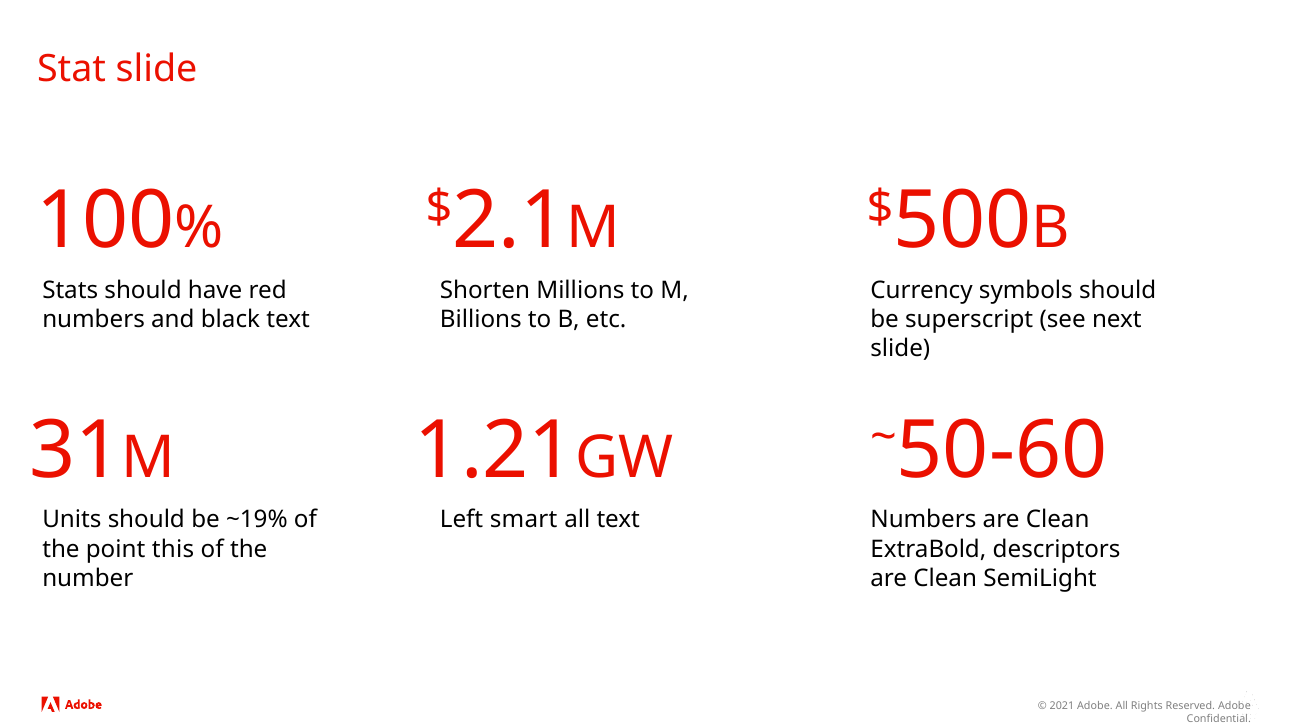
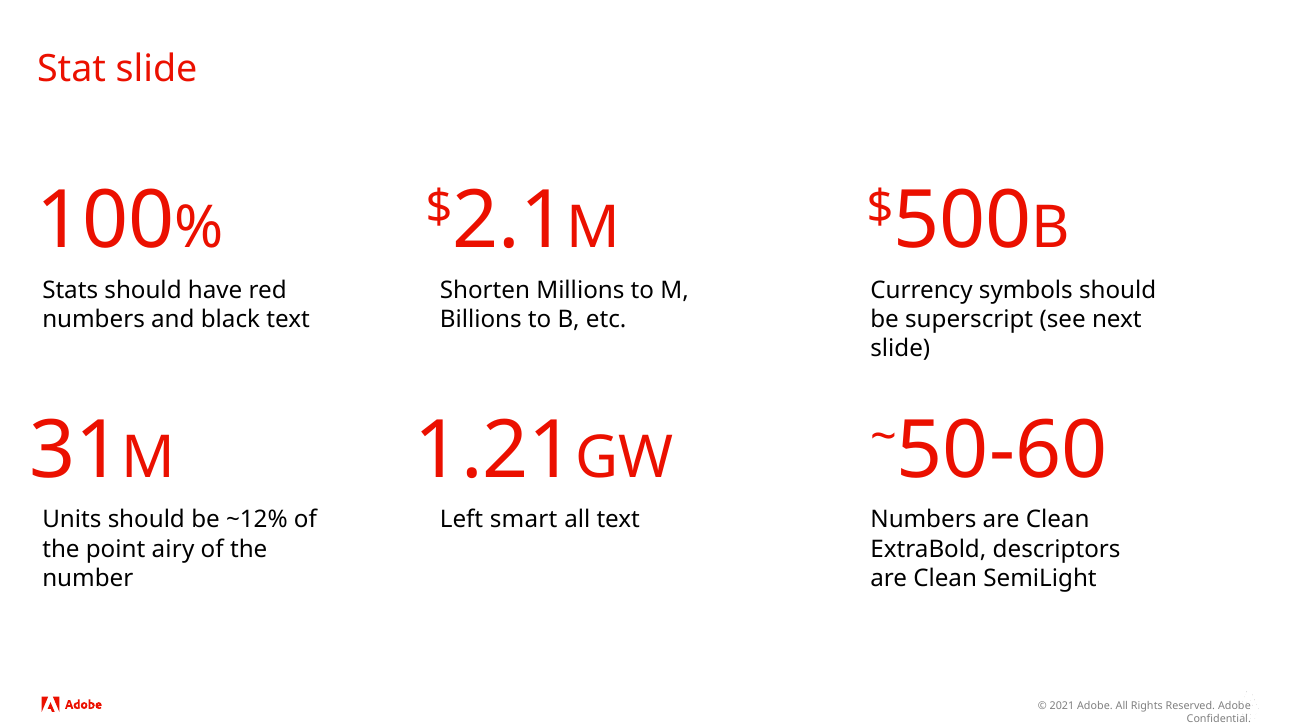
~19%: ~19% -> ~12% (257, 520)
this: this -> airy (173, 549)
